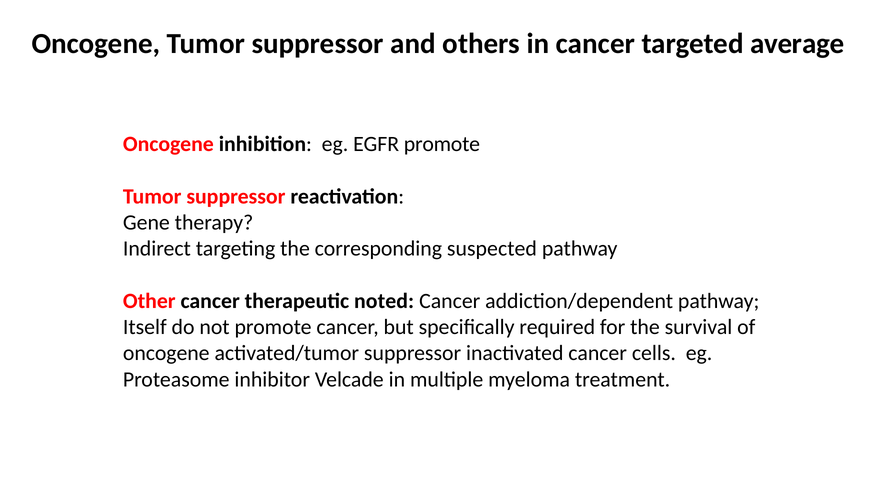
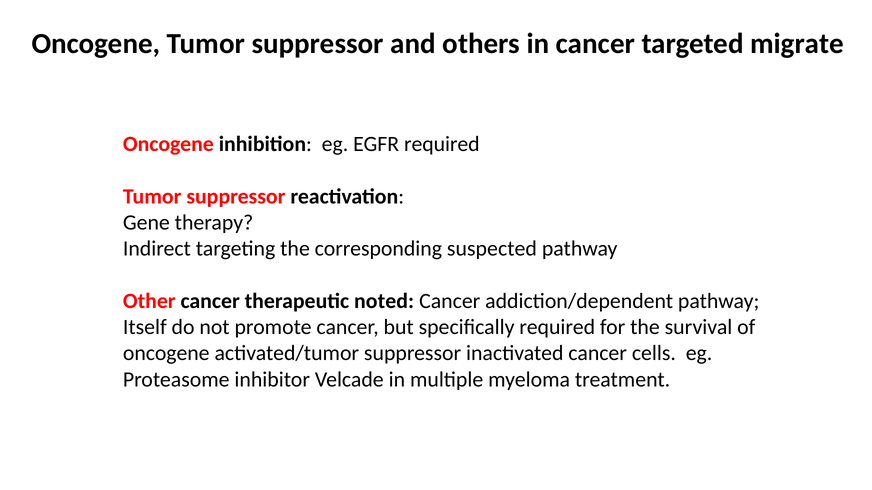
average: average -> migrate (797, 44)
EGFR promote: promote -> required (442, 144)
